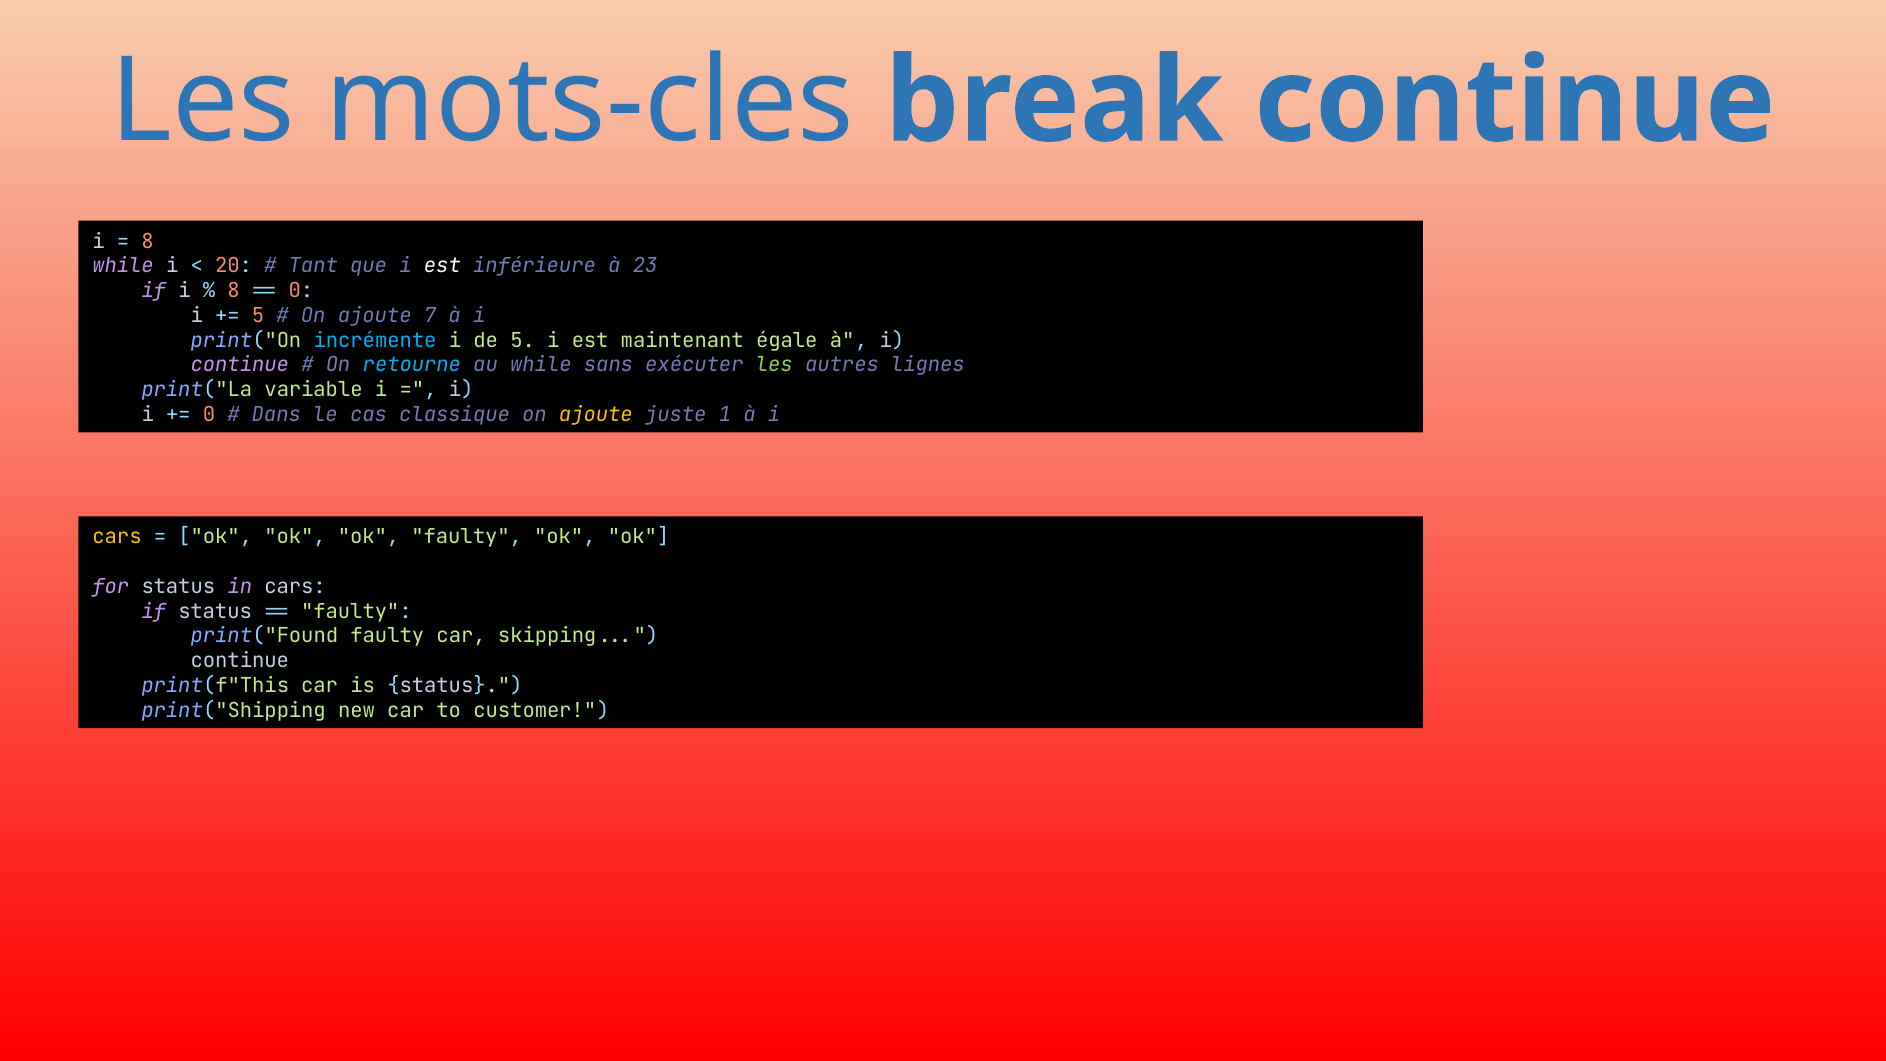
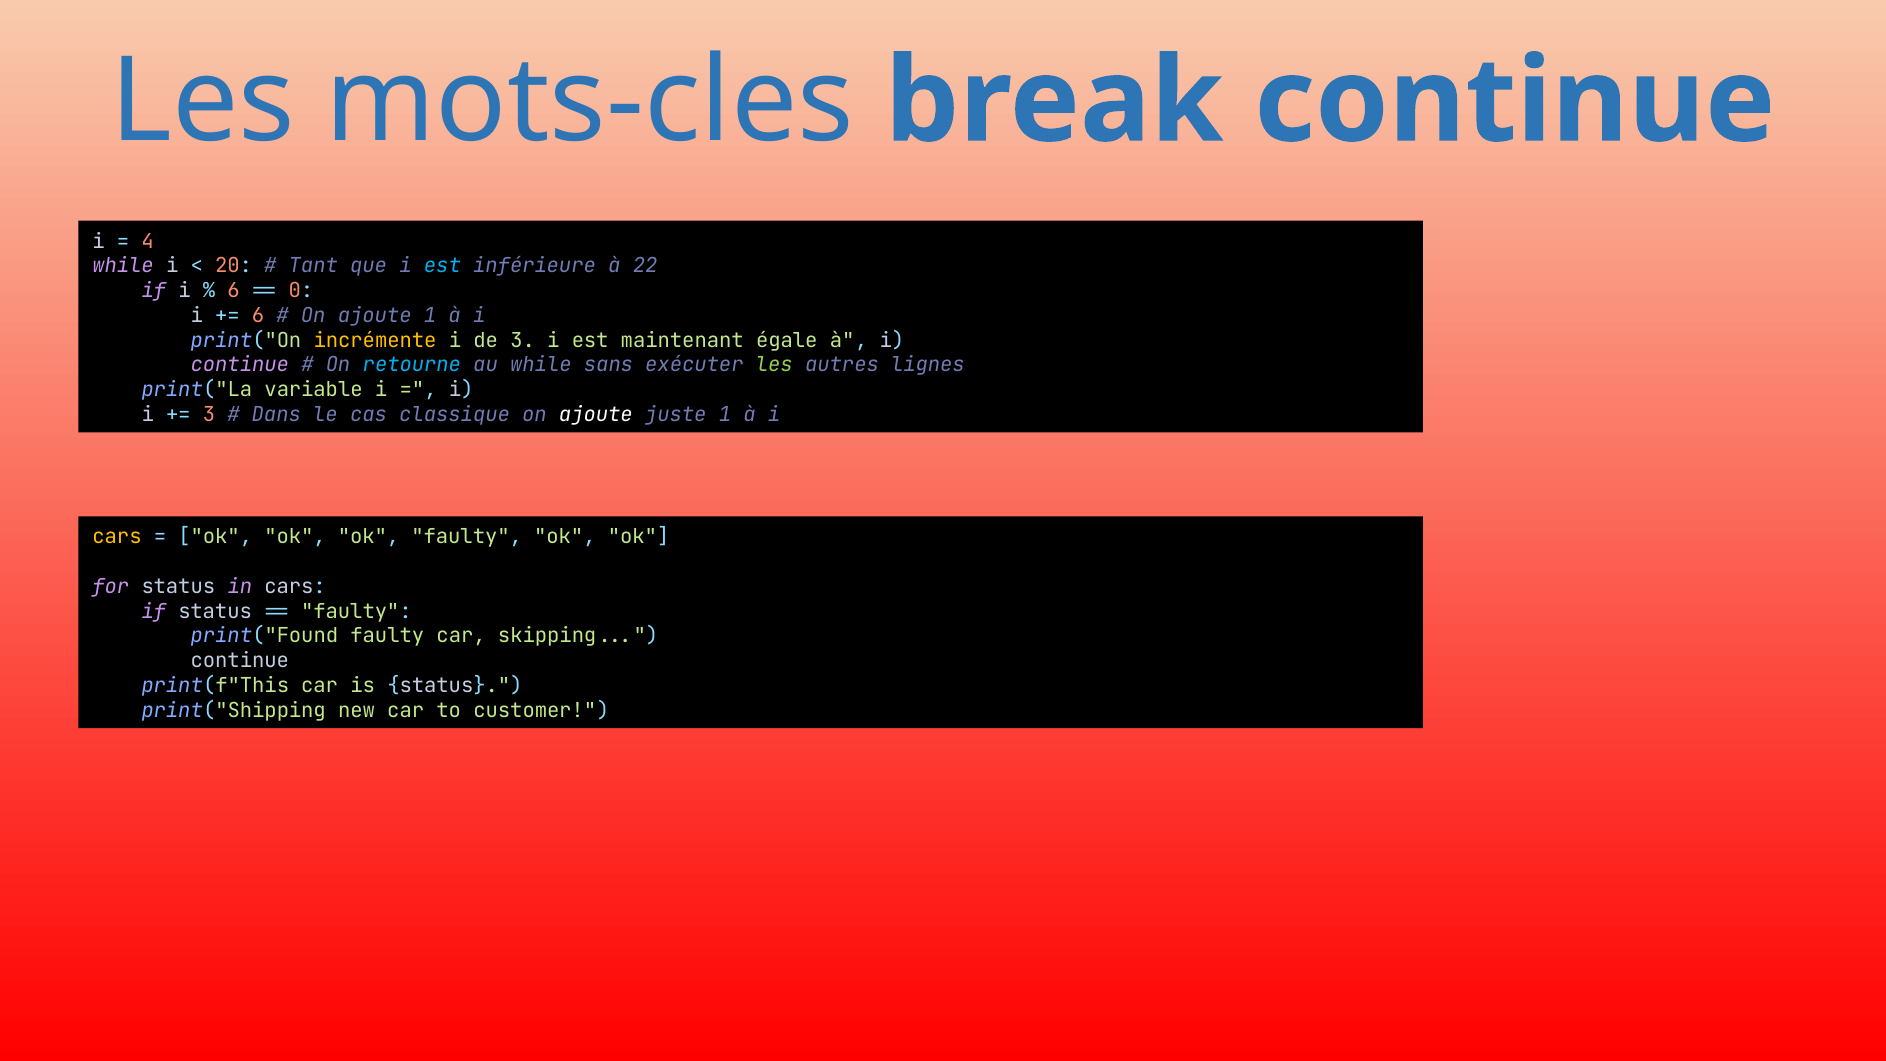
8: 8 -> 4 (148, 241)
est colour: white -> light blue (442, 266)
23: 23 -> 22 (645, 266)
8: 8 -> 6 (233, 291)
5: 5 -> 6 (258, 316)
ajoute 7: 7 -> 1 (430, 316)
incrémente colour: light blue -> yellow (375, 340)
de 5: 5 -> 3 (523, 340)
0: 0 -> 3 (209, 414)
ajoute colour: yellow -> white (596, 414)
